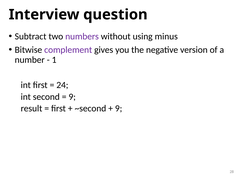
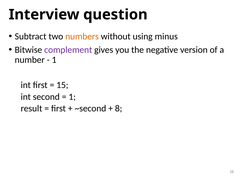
numbers colour: purple -> orange (82, 36)
24: 24 -> 15 (62, 85)
9: 9 -> 1 (72, 97)
9: 9 -> 8 (119, 109)
